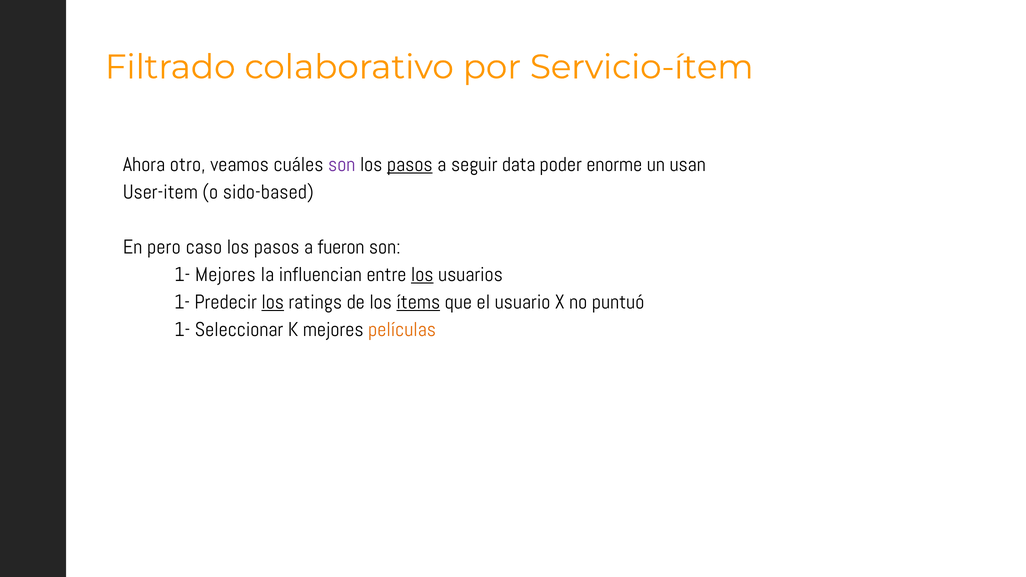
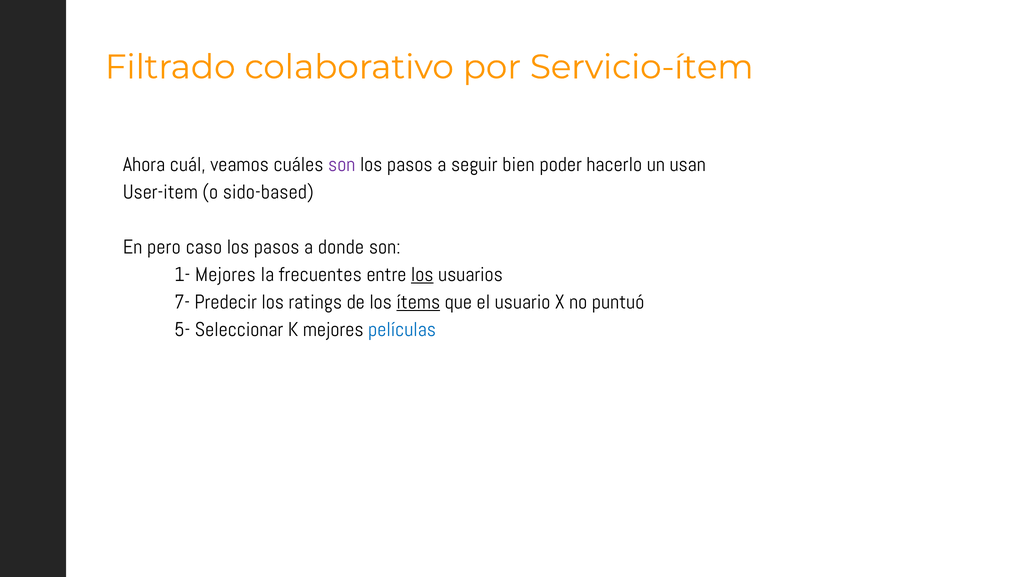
otro: otro -> cuál (188, 165)
pasos underline: present -> none (410, 165)
data: data -> bien (519, 165)
enorme: enorme -> hacerlo (614, 165)
fueron: fueron -> donde (341, 247)
influencian: influencian -> frecuentes (320, 275)
1-: 1- -> 7- (182, 302)
los underline: present -> none (273, 302)
1-: 1- -> 5- (182, 330)
películas colour: orange -> blue (402, 330)
